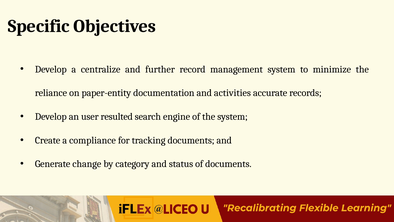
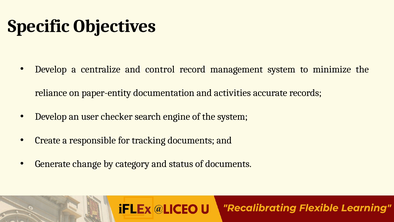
further: further -> control (160, 69)
resulted: resulted -> checker (117, 116)
compliance: compliance -> responsible (93, 140)
